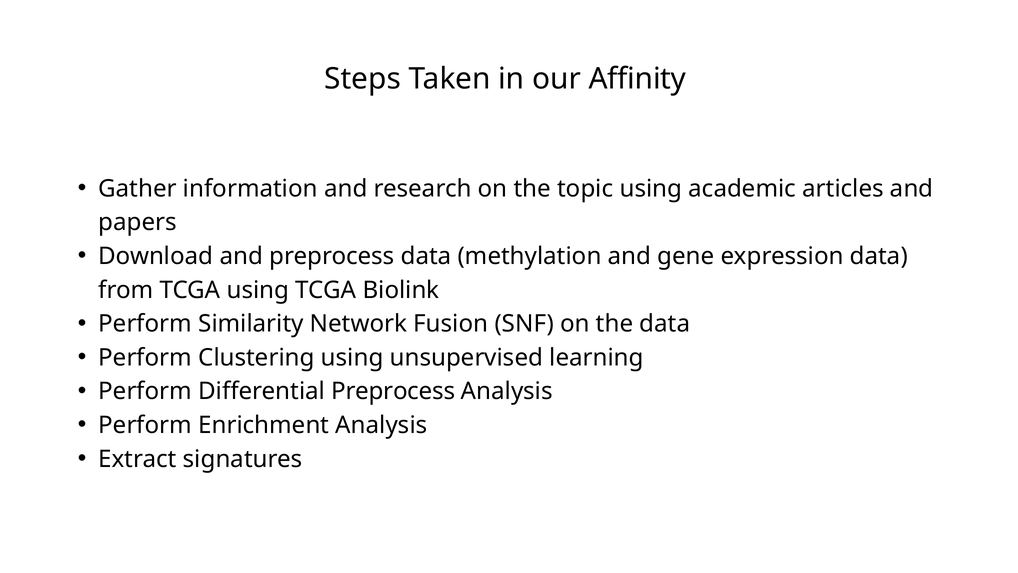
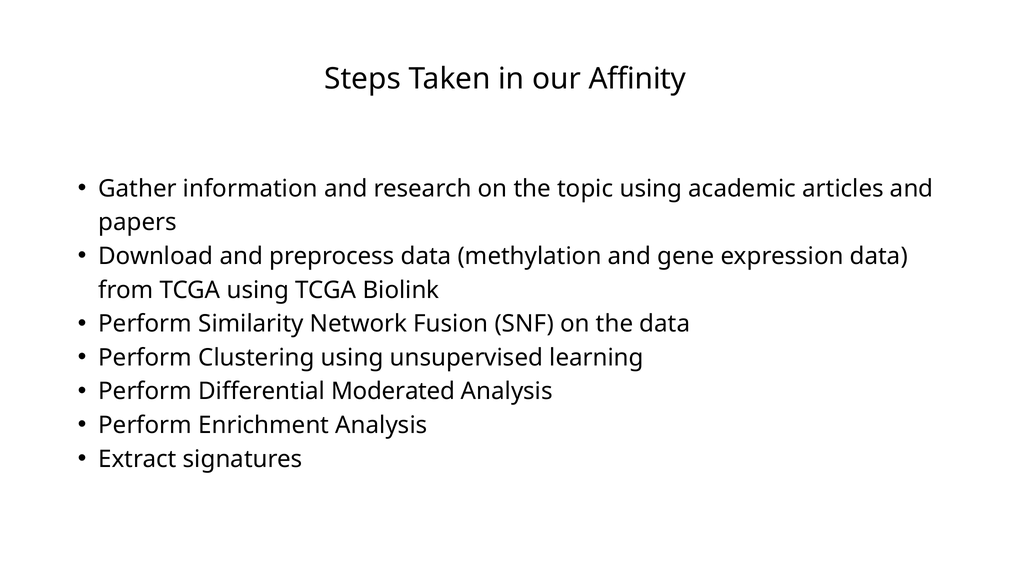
Differential Preprocess: Preprocess -> Moderated (393, 391)
